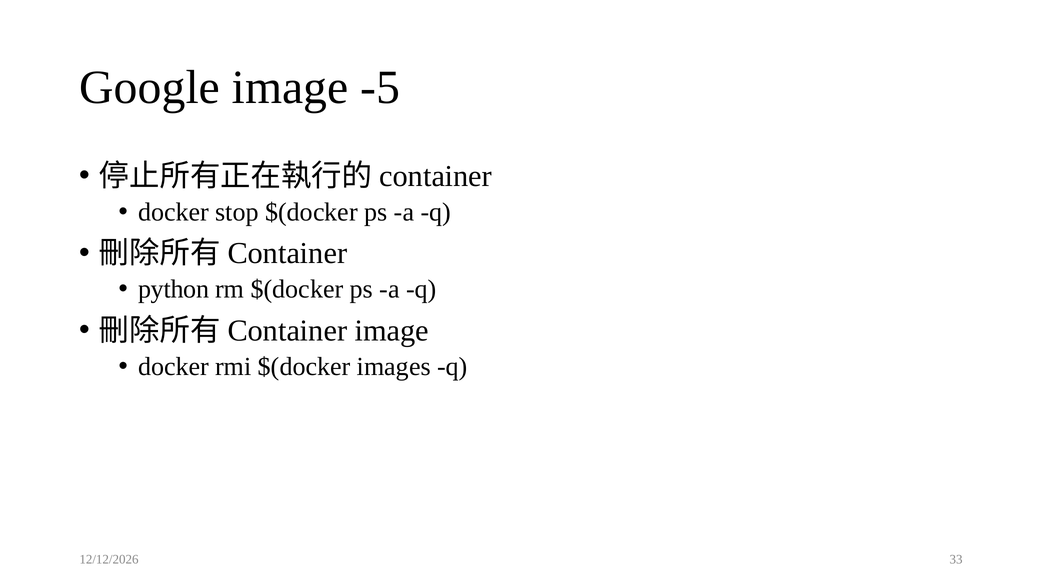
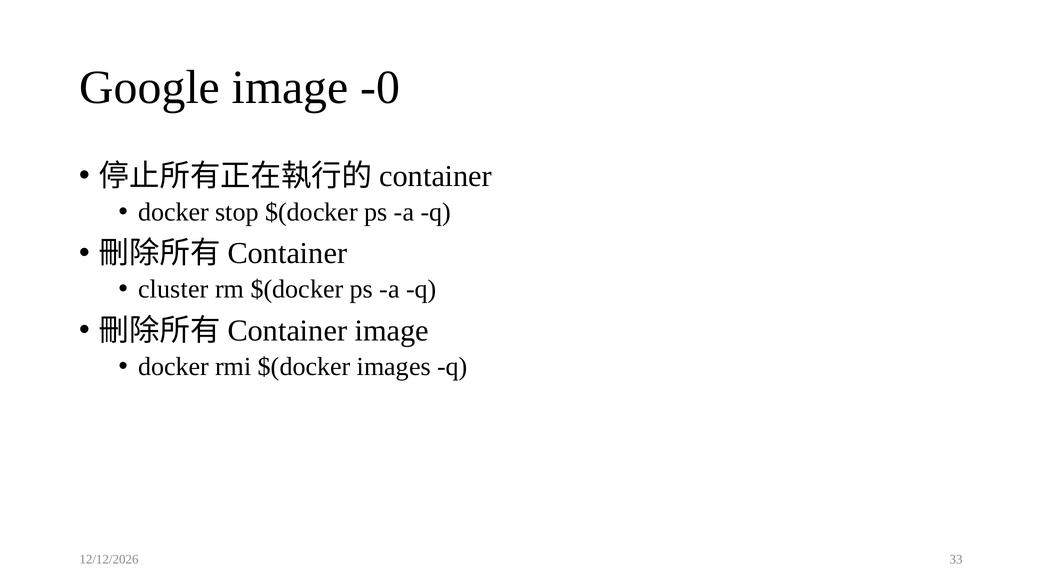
-5: -5 -> -0 (380, 88)
python: python -> cluster (173, 289)
